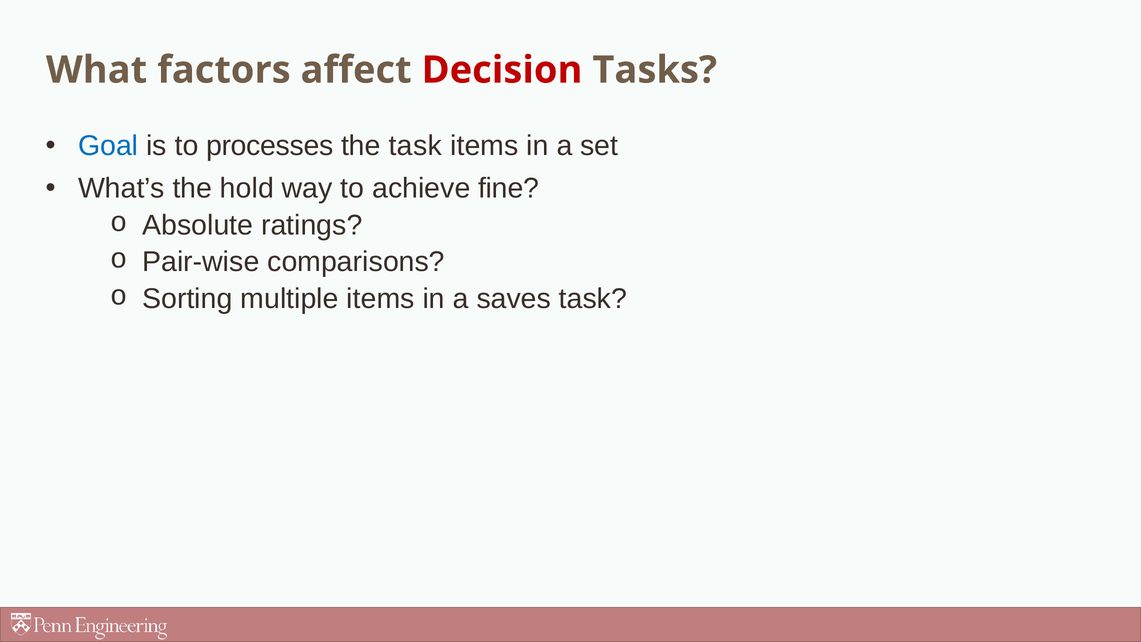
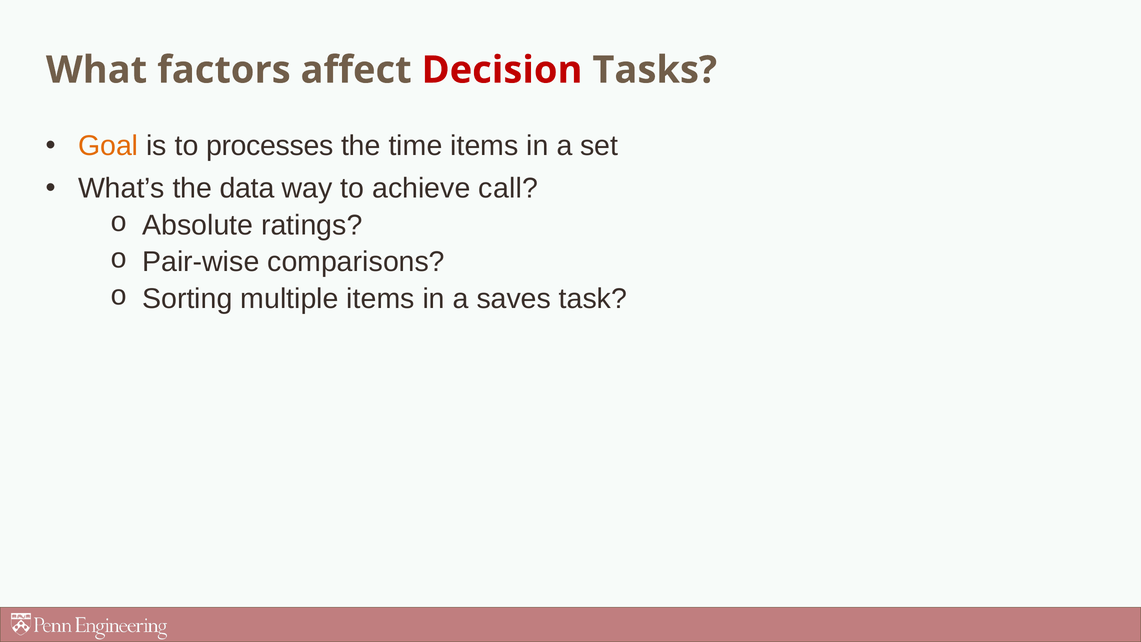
Goal colour: blue -> orange (108, 146)
the task: task -> time (415, 146)
hold: hold -> data (247, 188)
fine: fine -> call (508, 188)
